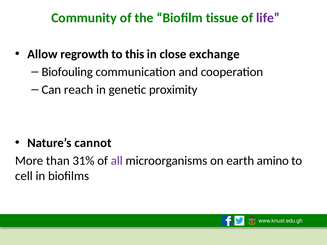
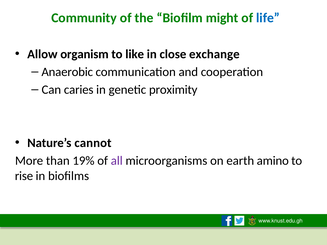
tissue: tissue -> might (222, 18)
life colour: purple -> blue (268, 18)
regrowth: regrowth -> organism (84, 54)
this: this -> like (135, 54)
Biofouling: Biofouling -> Anaerobic (67, 72)
reach: reach -> caries (79, 90)
31%: 31% -> 19% (84, 161)
cell: cell -> rise (24, 176)
